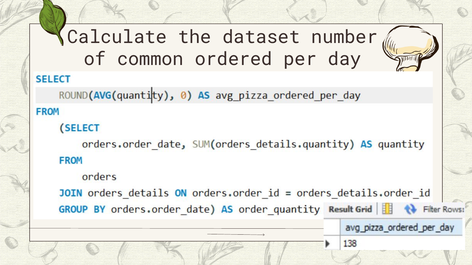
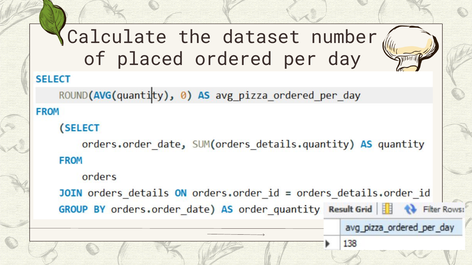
common: common -> placed (150, 59)
